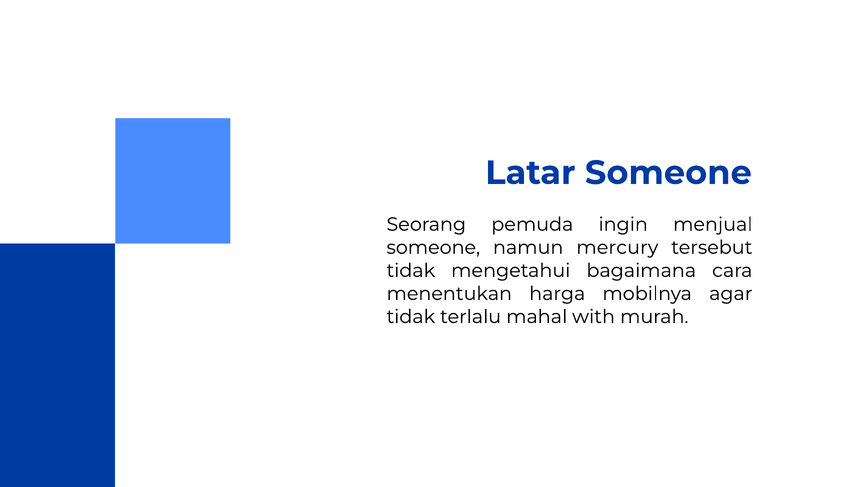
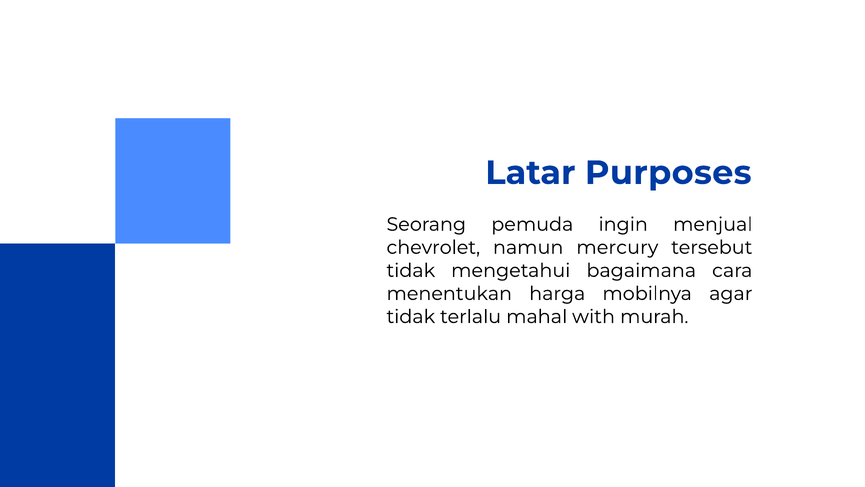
Latar Someone: Someone -> Purposes (668, 173)
someone: someone -> chevrolet (433, 247)
